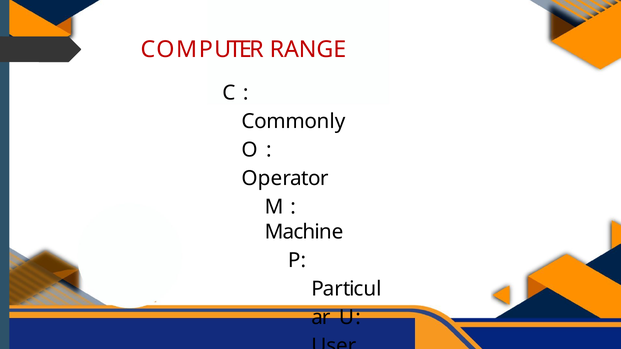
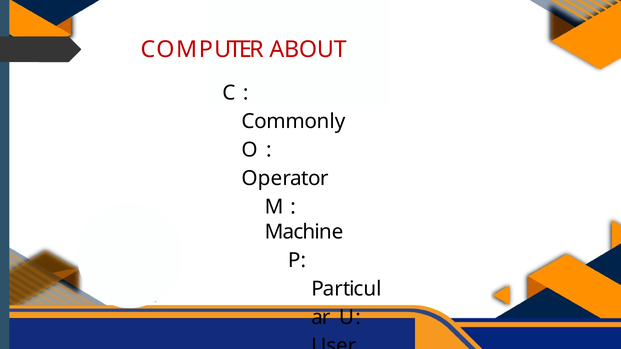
RANGE: RANGE -> ABOUT (308, 50)
